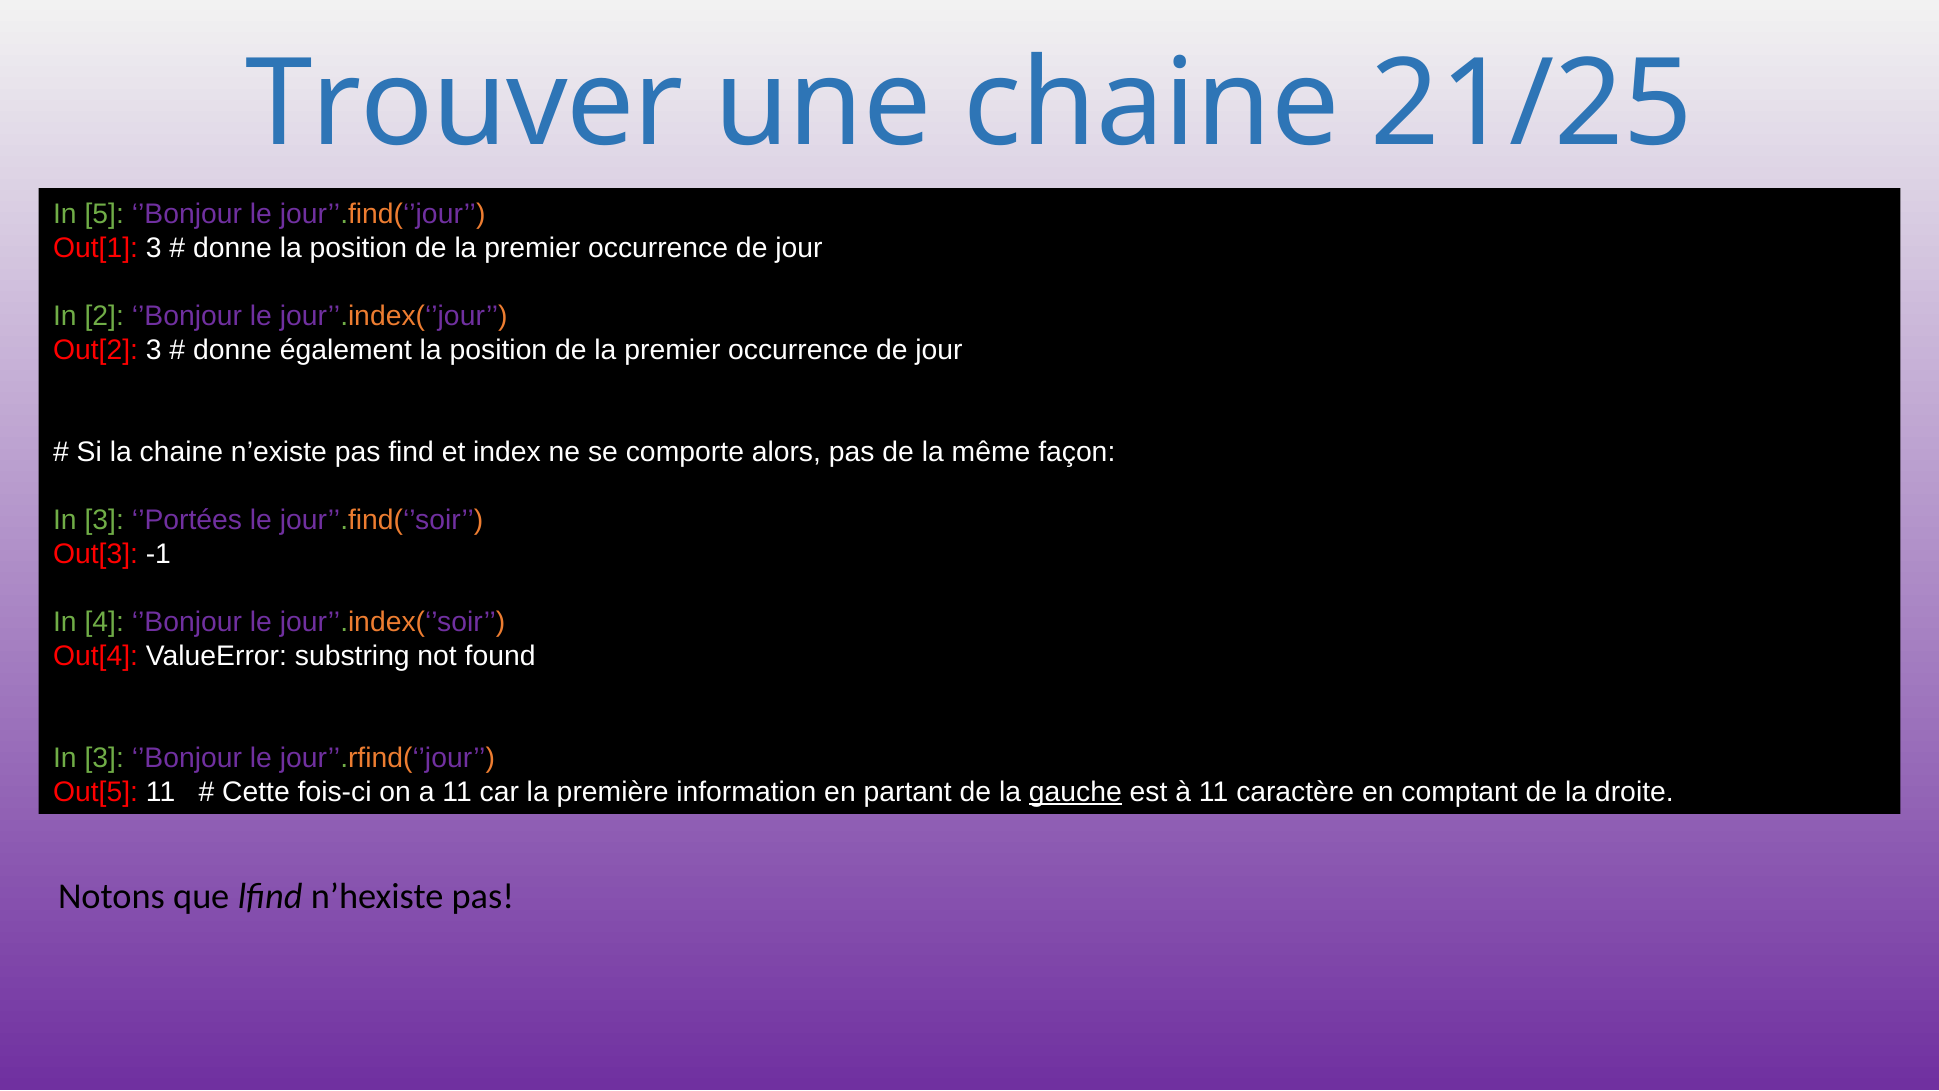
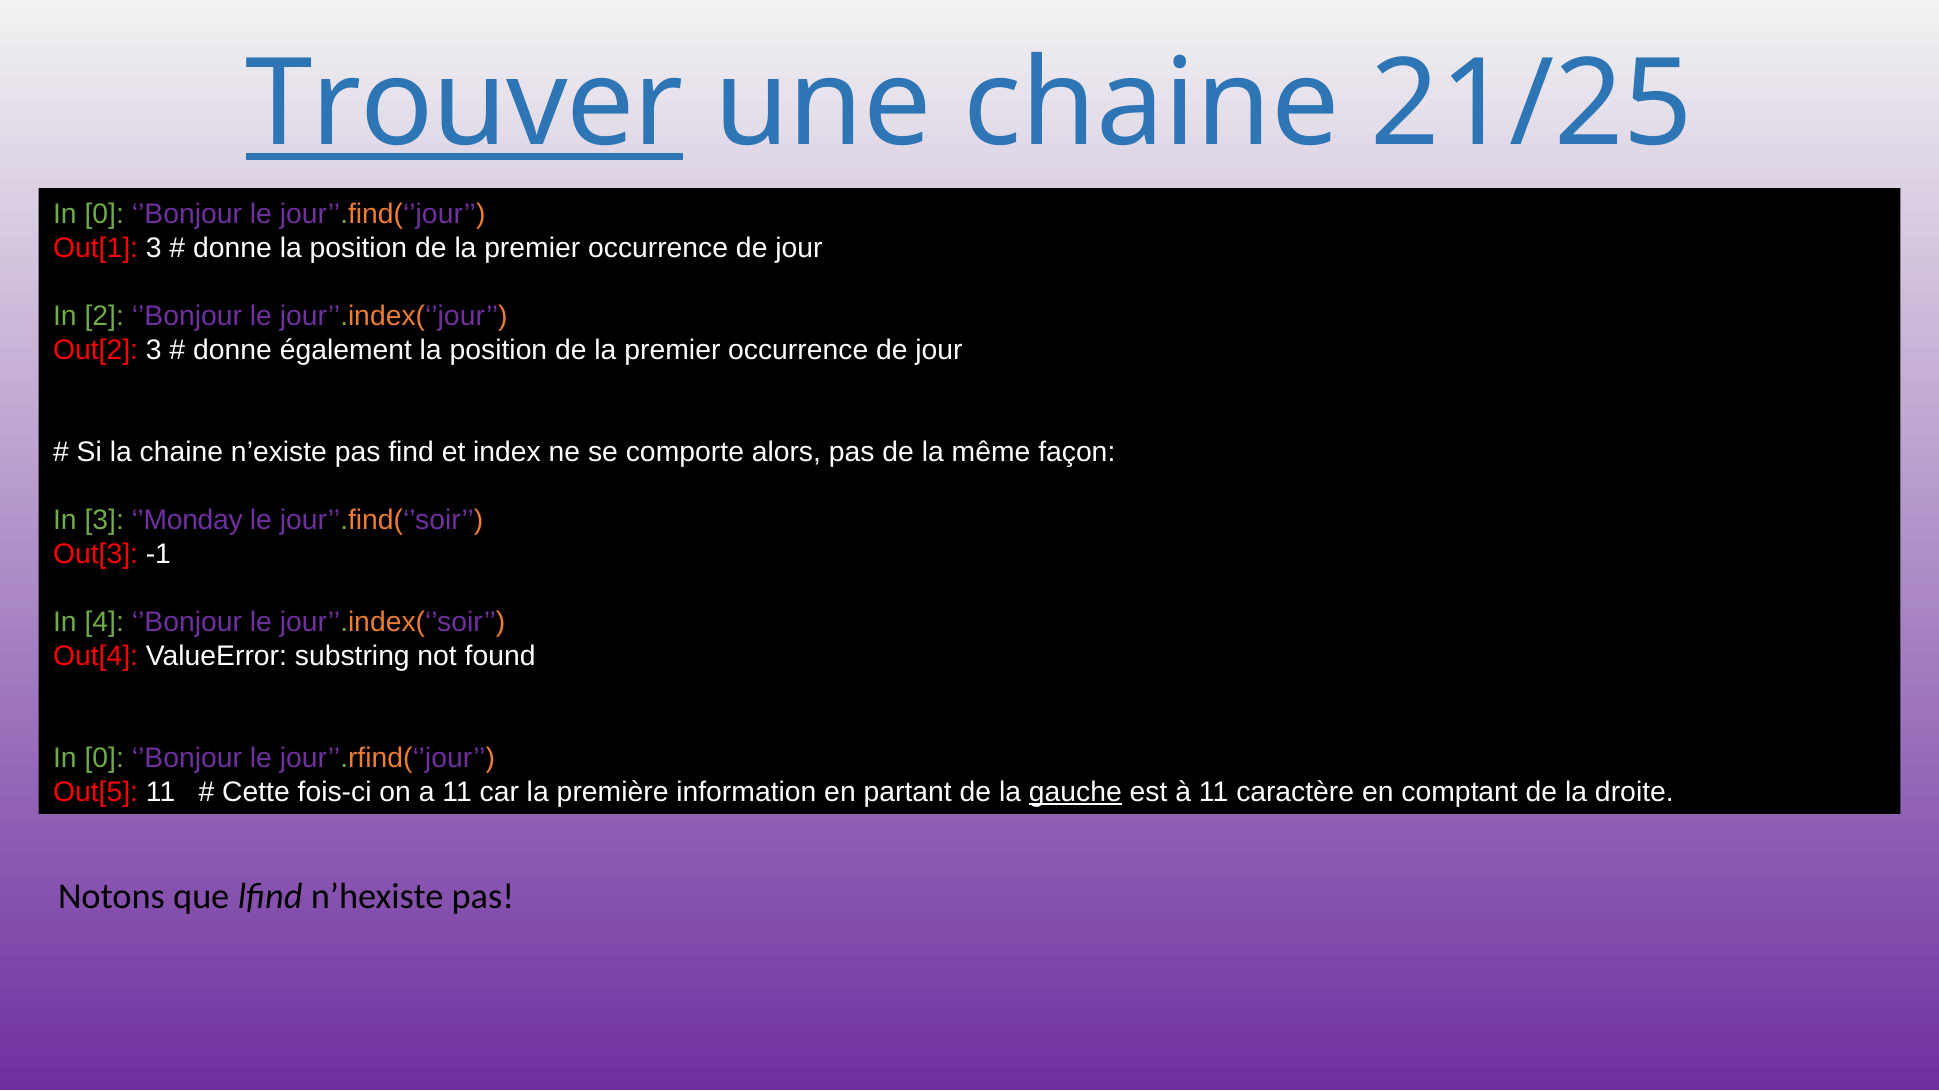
Trouver underline: none -> present (465, 105)
5: 5 -> 0 (104, 214)
’Portées: ’Portées -> ’Monday (187, 520)
3: 3 -> 0 (104, 758)
